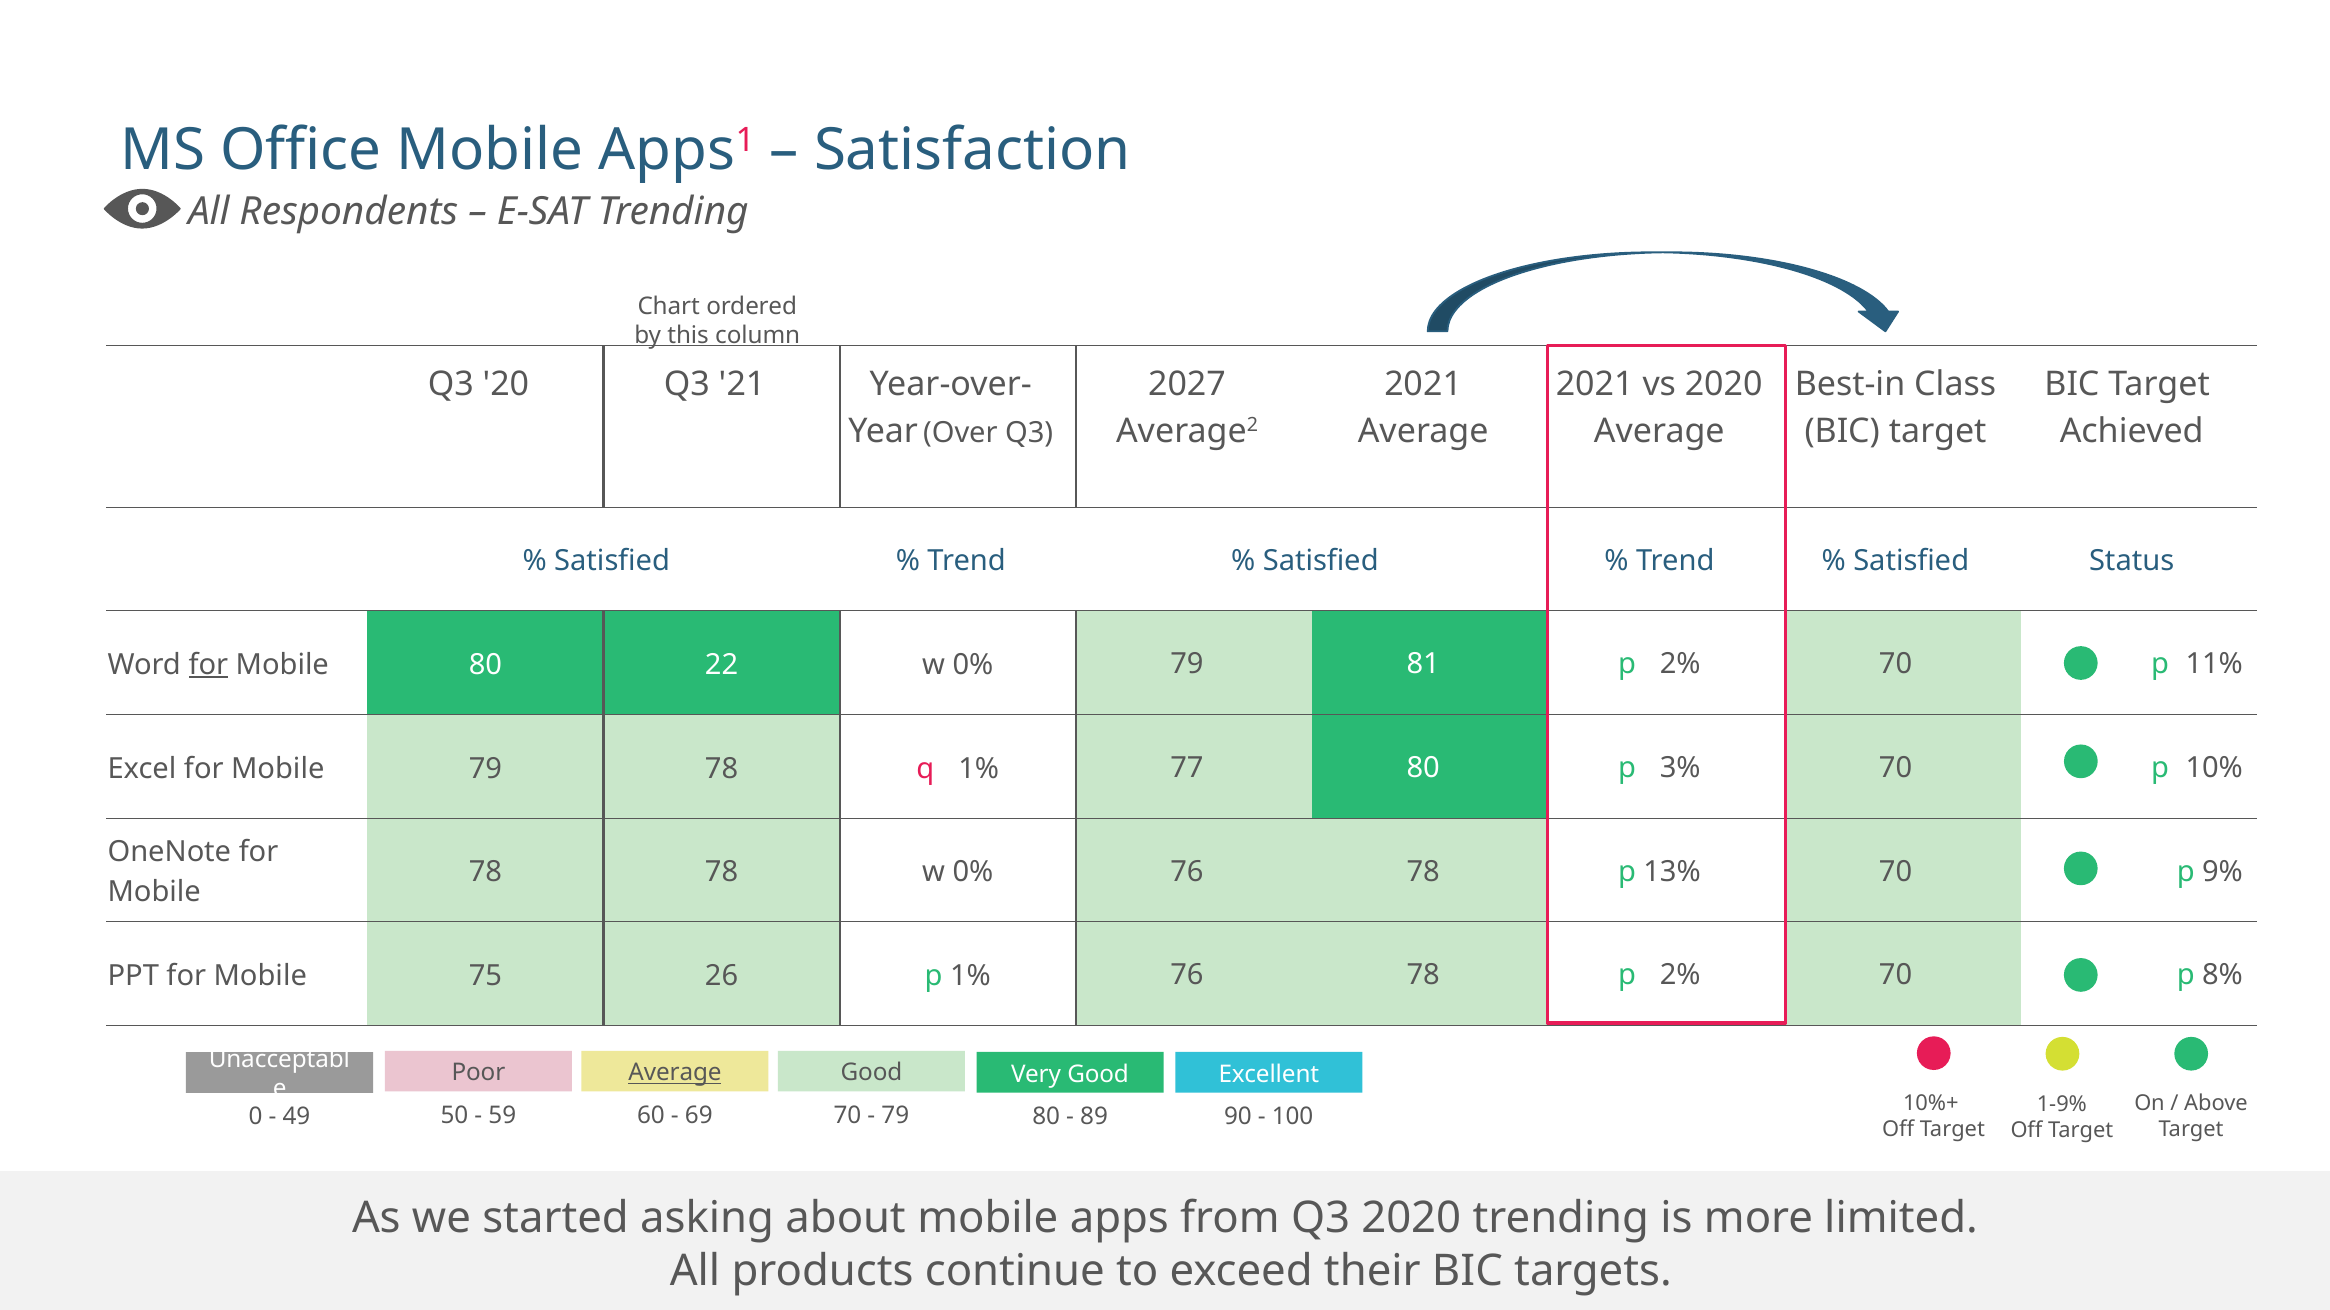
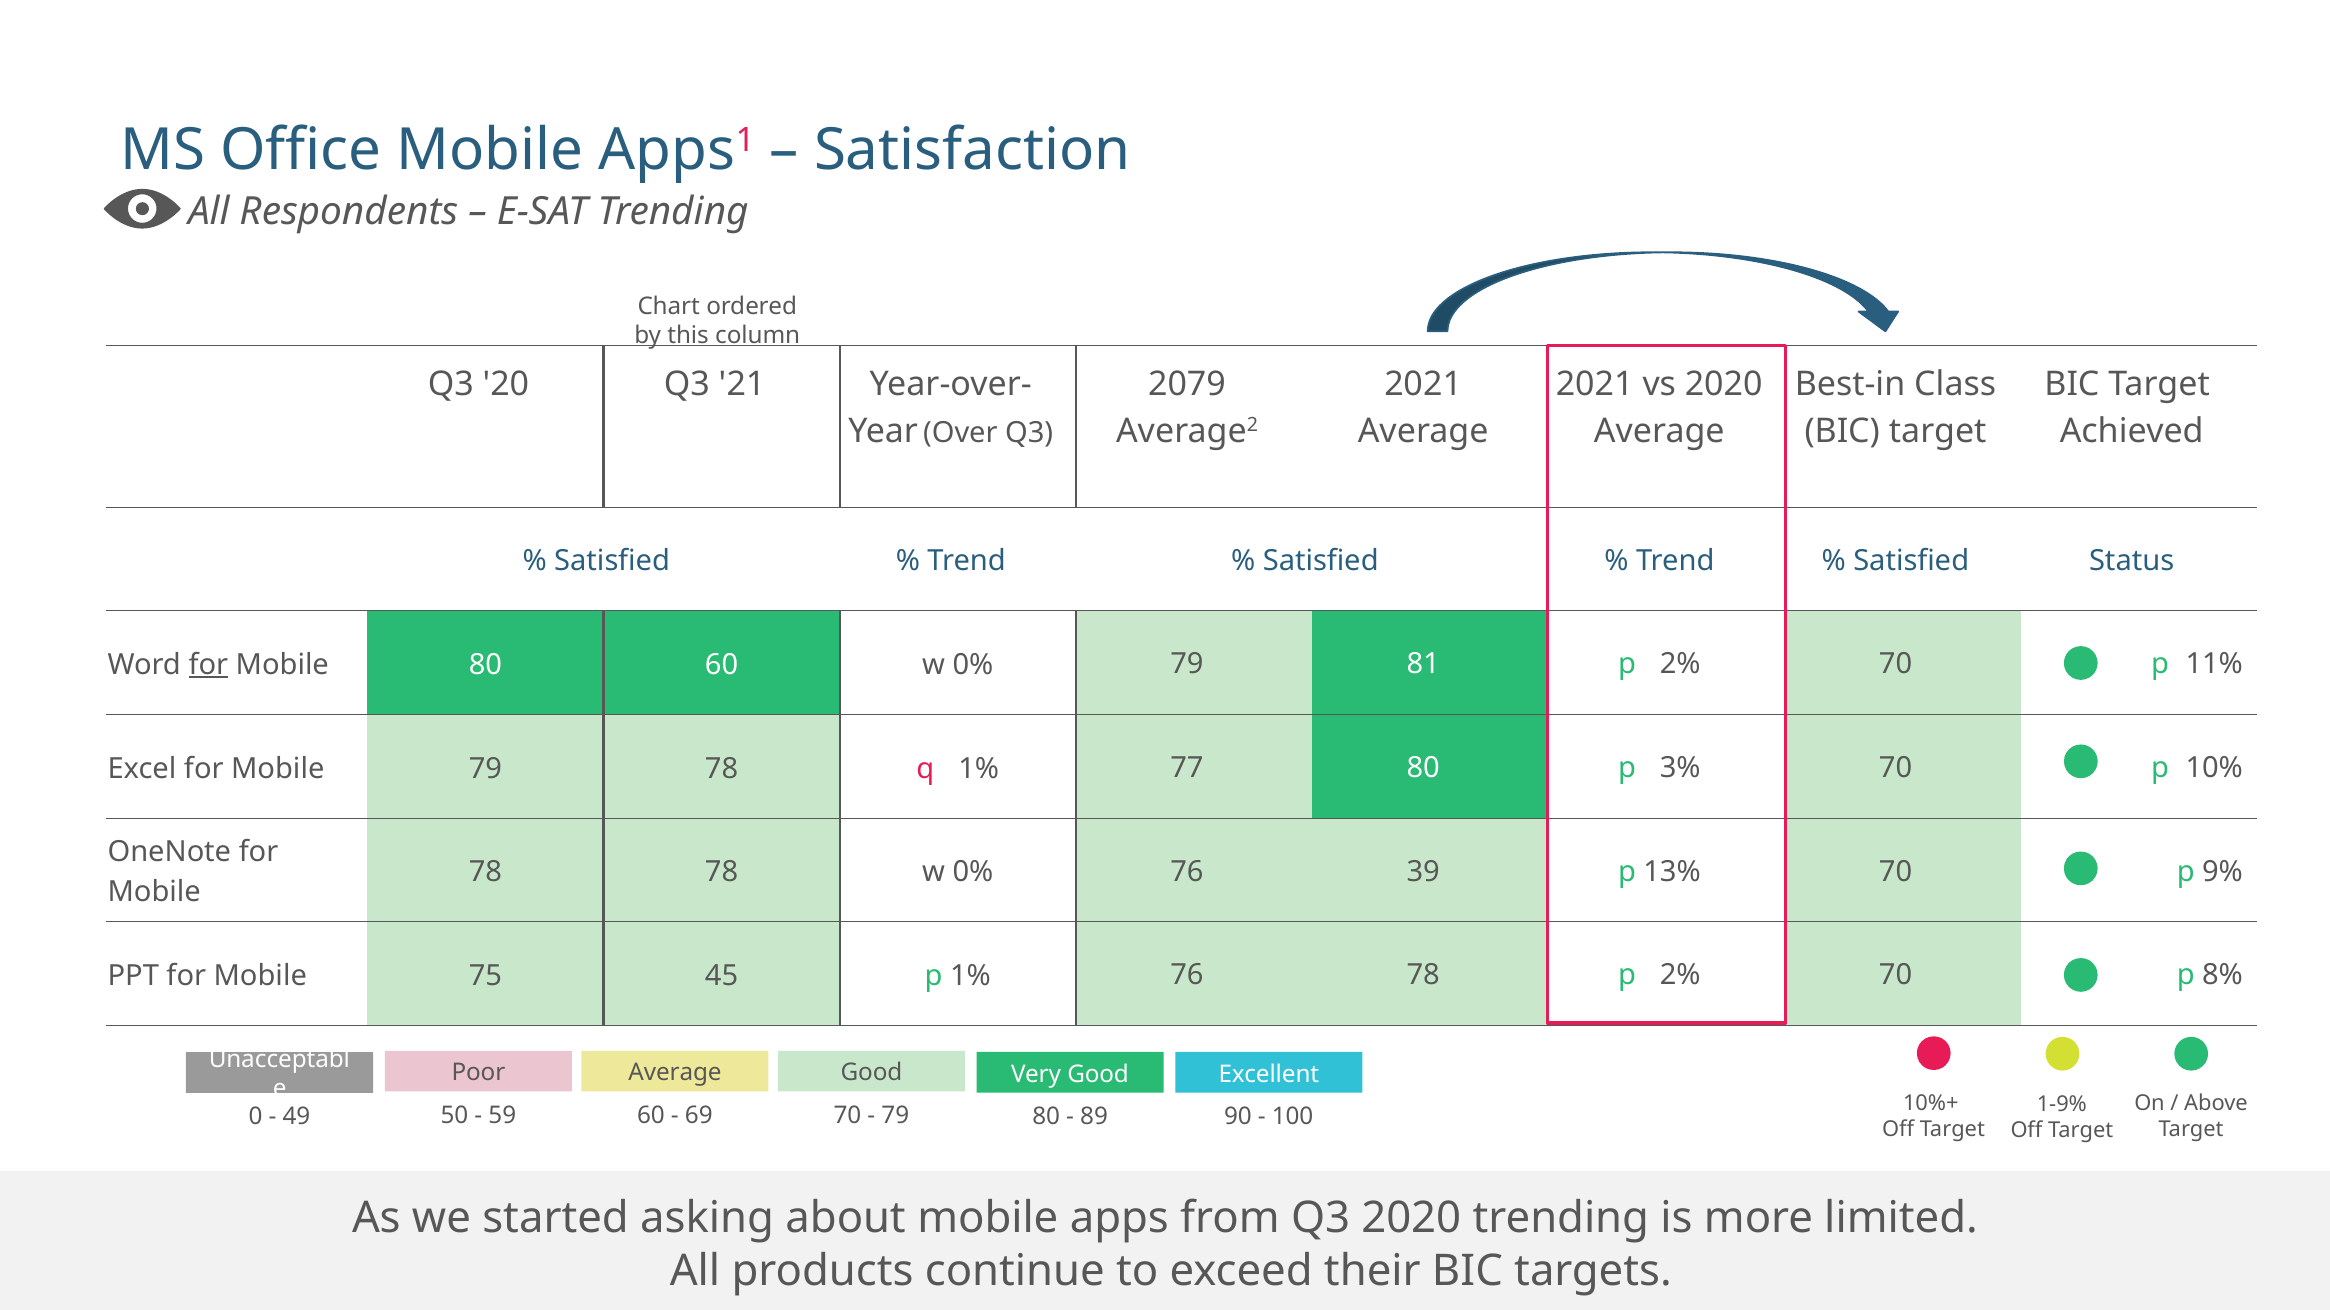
2027: 2027 -> 2079 (1187, 385)
80 22: 22 -> 60 (722, 665)
0% 76 78: 78 -> 39 (1423, 872)
26: 26 -> 45 (722, 976)
Average underline: present -> none (675, 1073)
